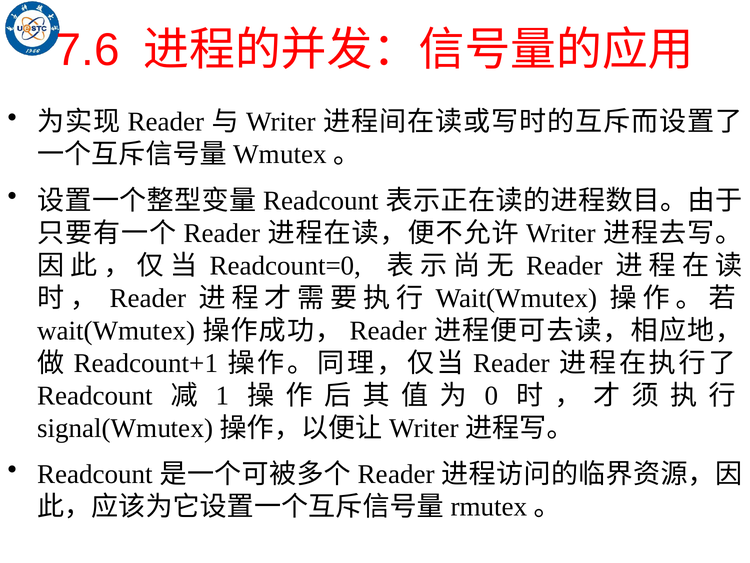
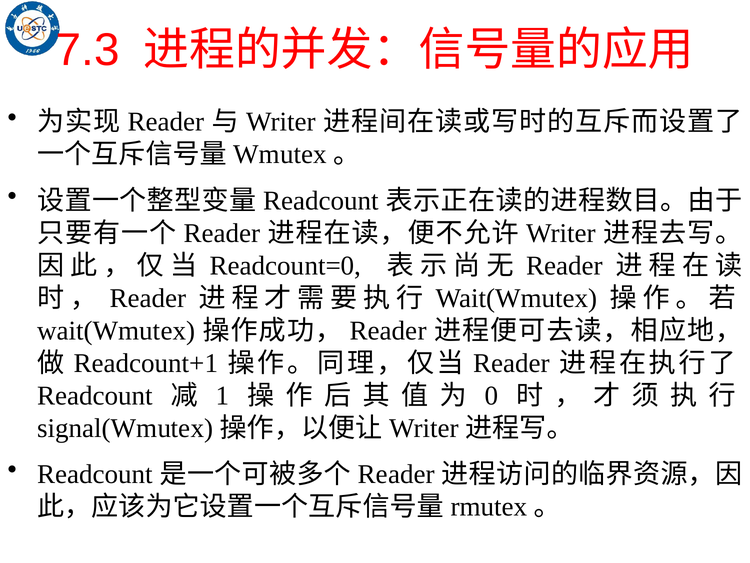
7.6: 7.6 -> 7.3 (88, 50)
